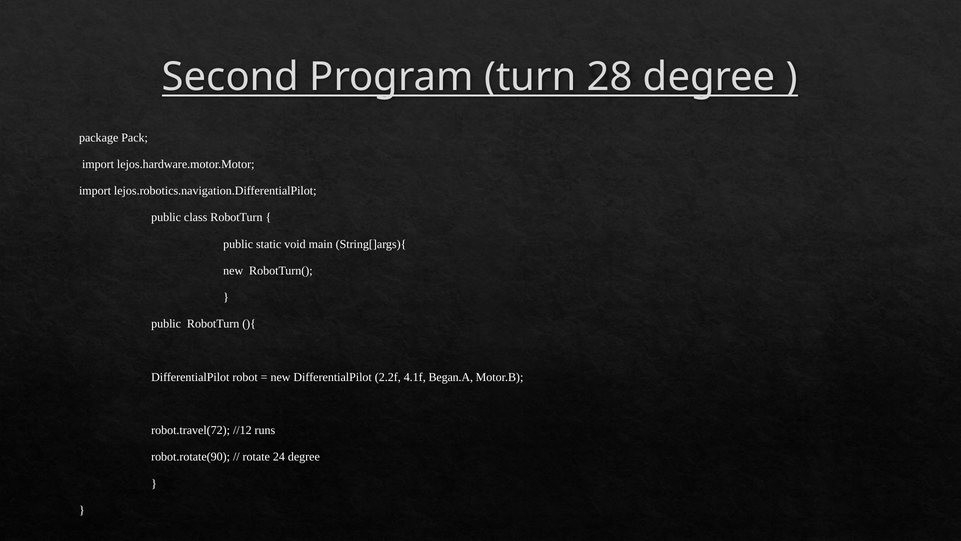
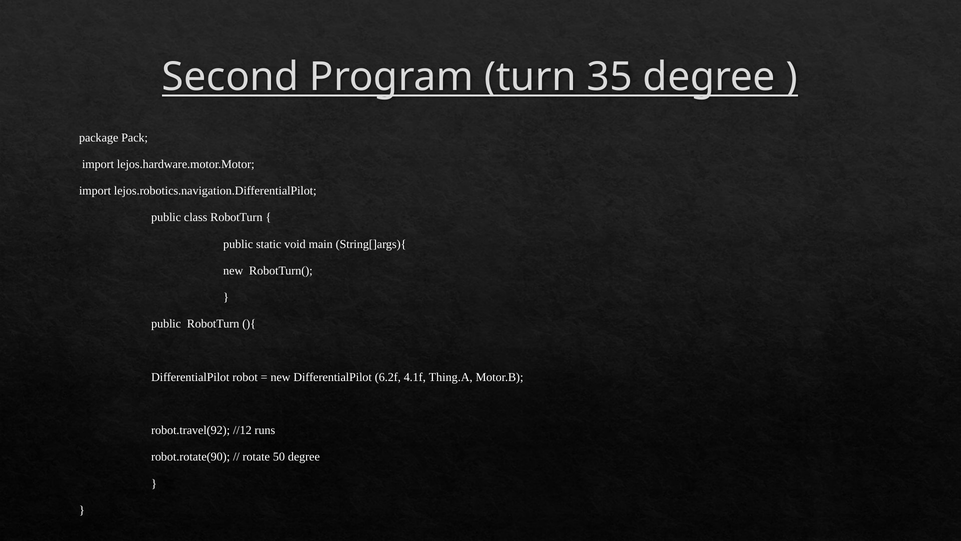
28: 28 -> 35 (610, 77)
2.2f: 2.2f -> 6.2f (388, 377)
Began.A: Began.A -> Thing.A (451, 377)
robot.travel(72: robot.travel(72 -> robot.travel(92 (191, 430)
24: 24 -> 50 (279, 457)
